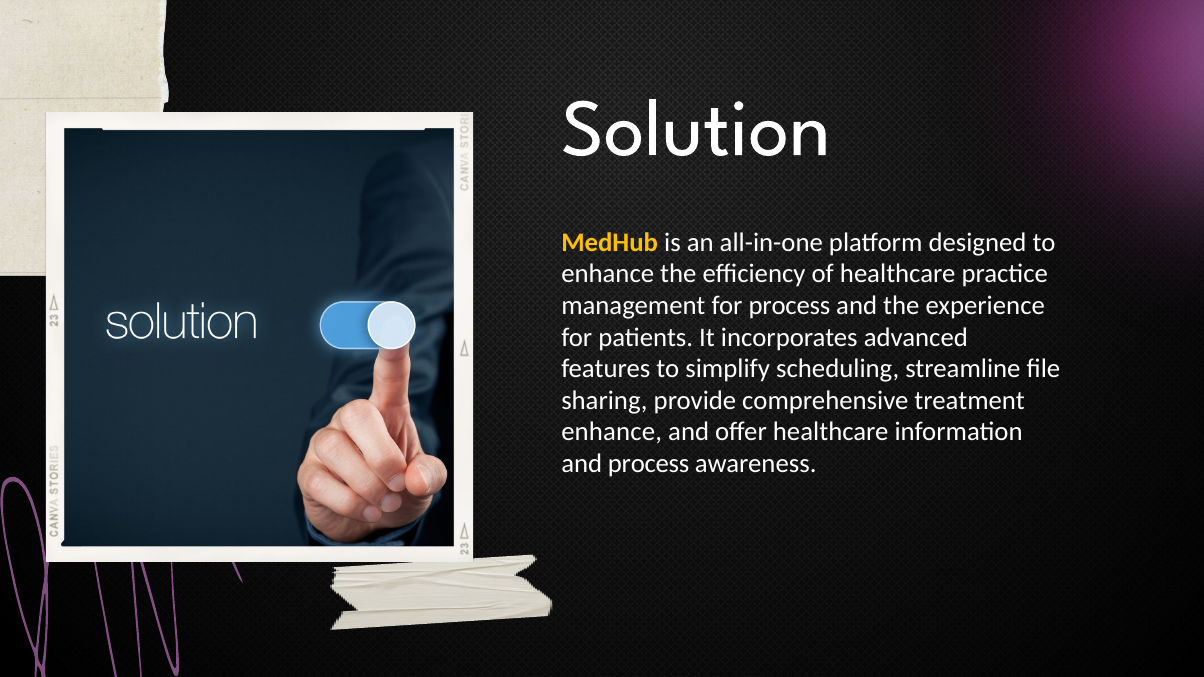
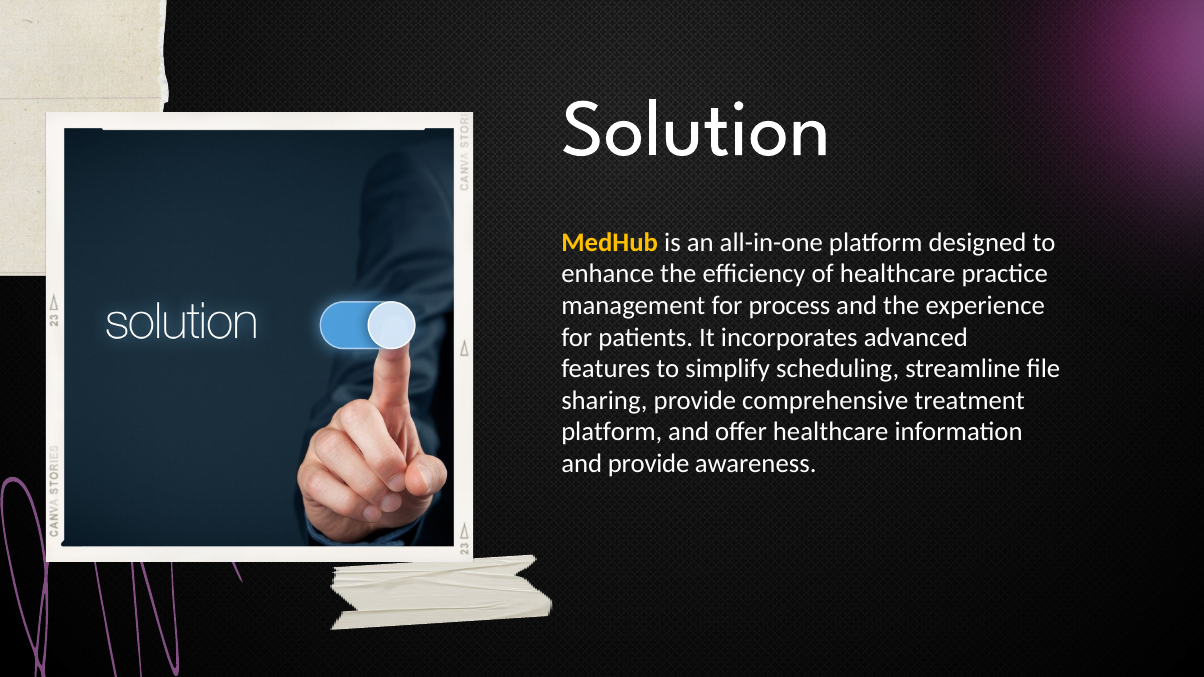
enhance: enhance -> platform (612, 432)
and process: process -> provide (649, 464)
